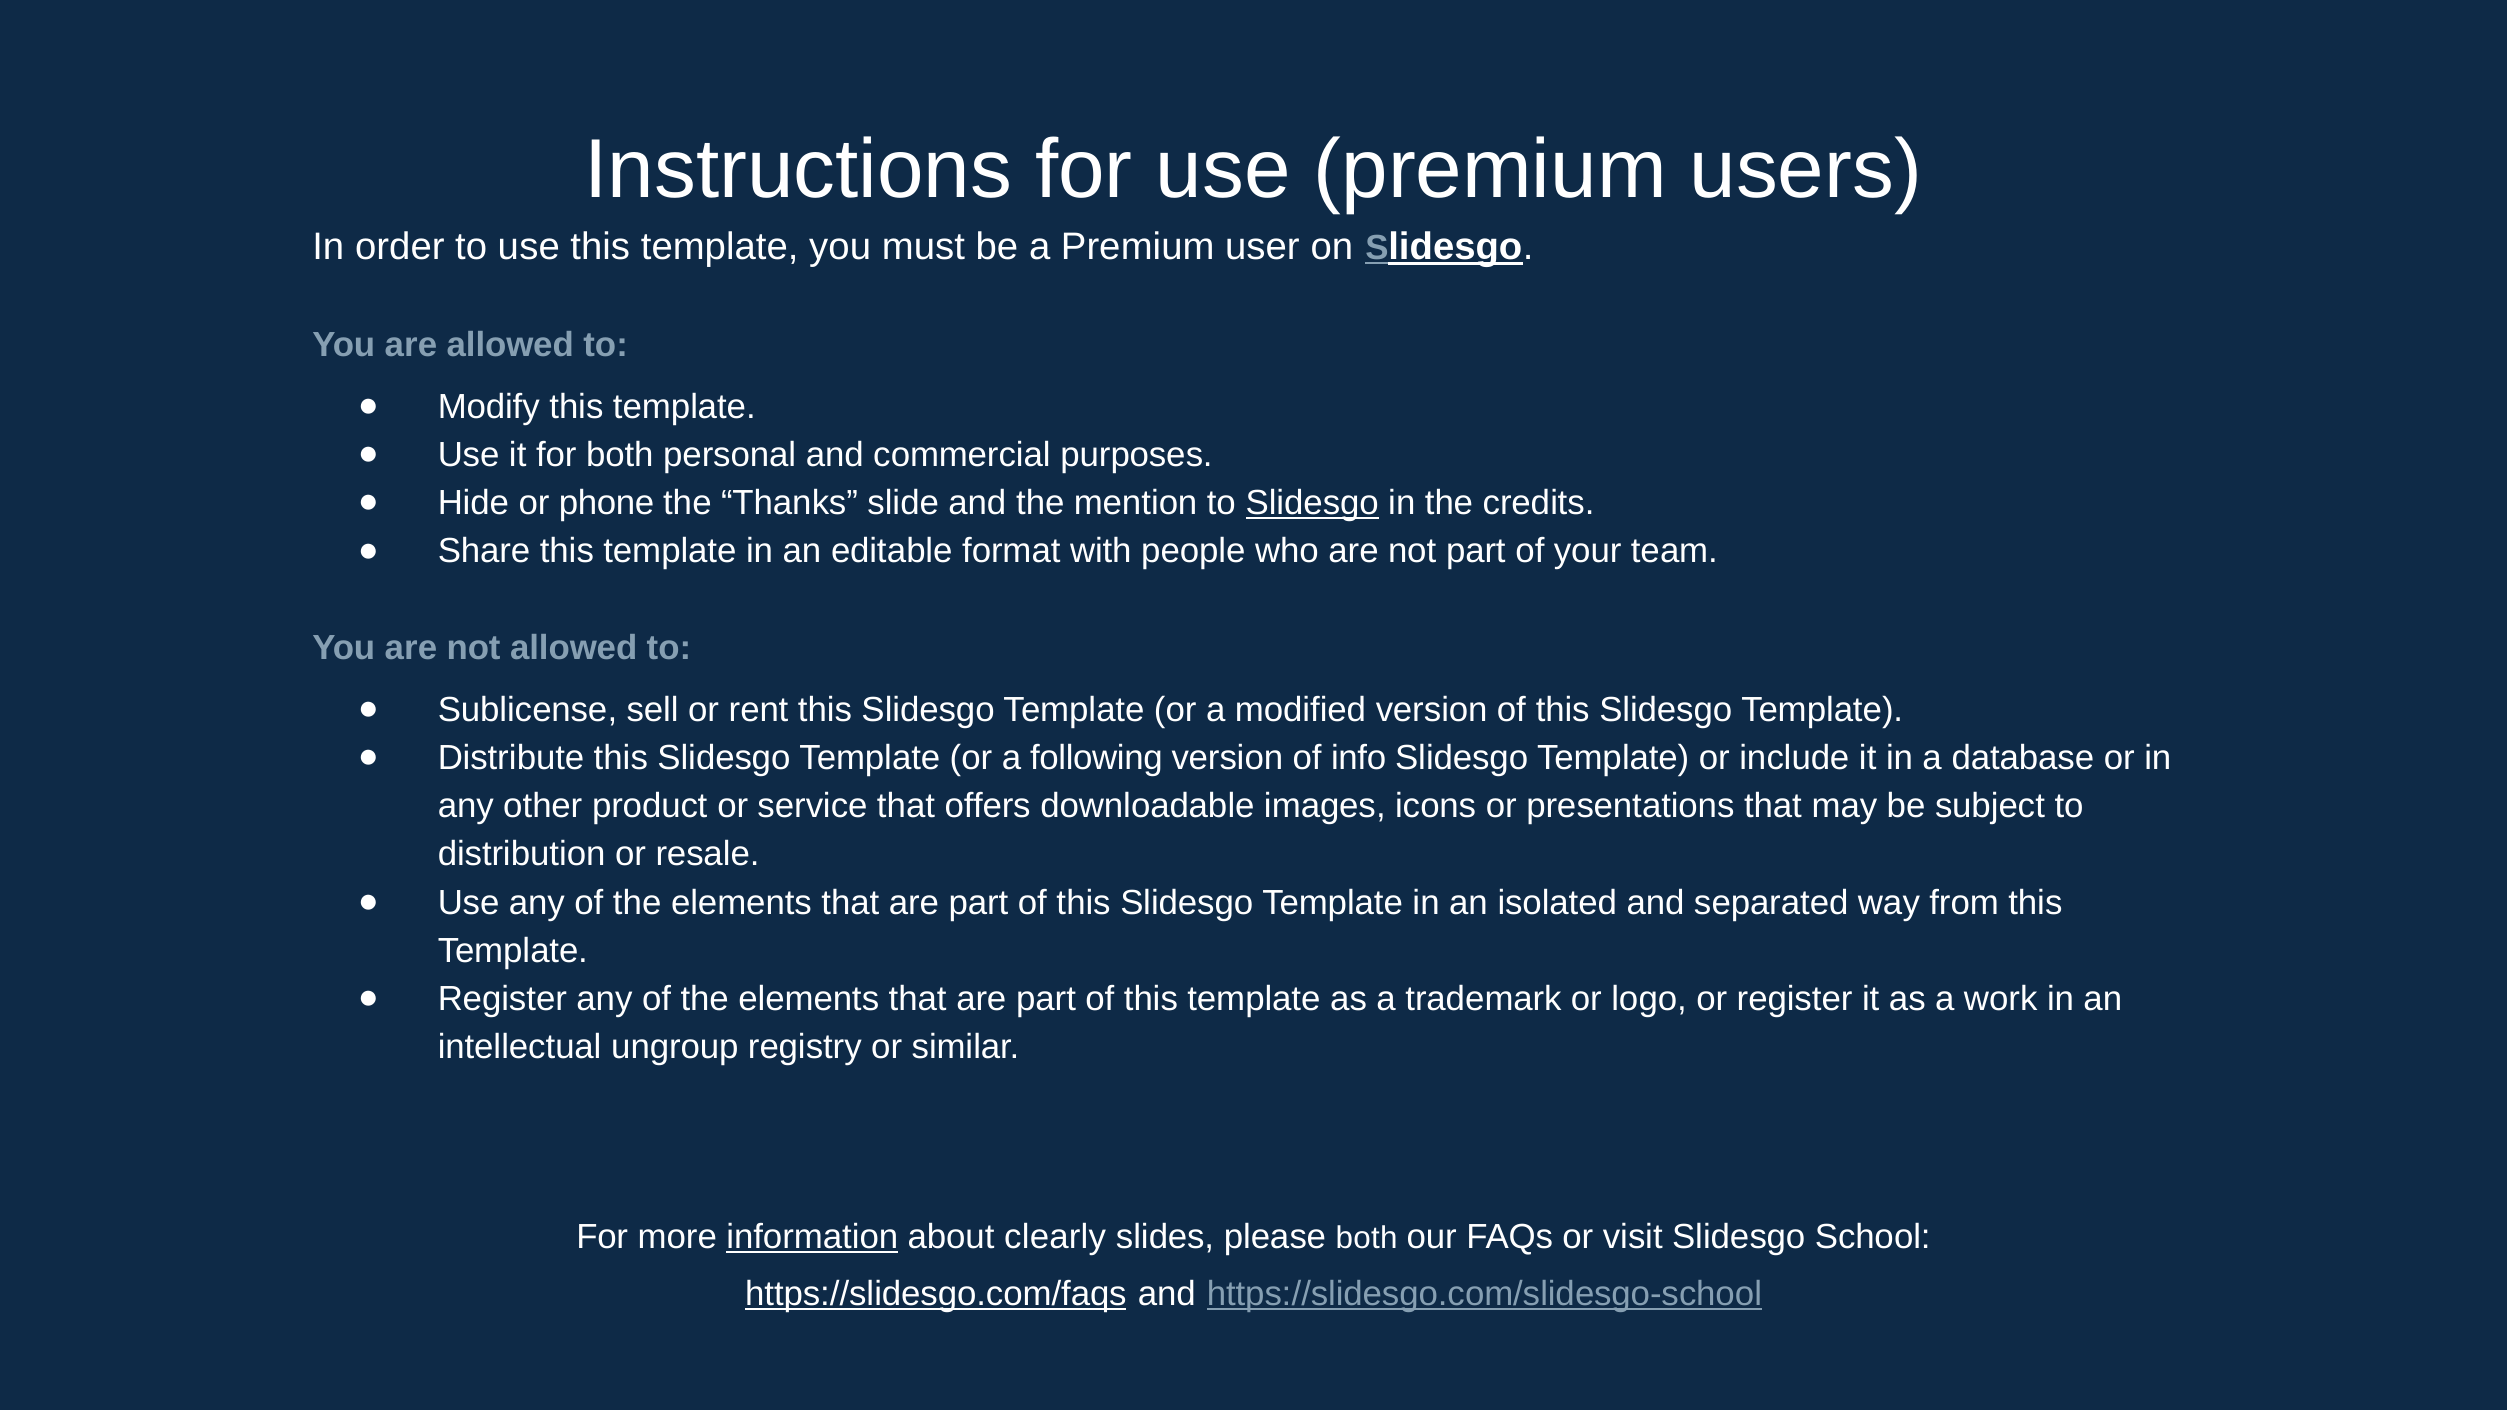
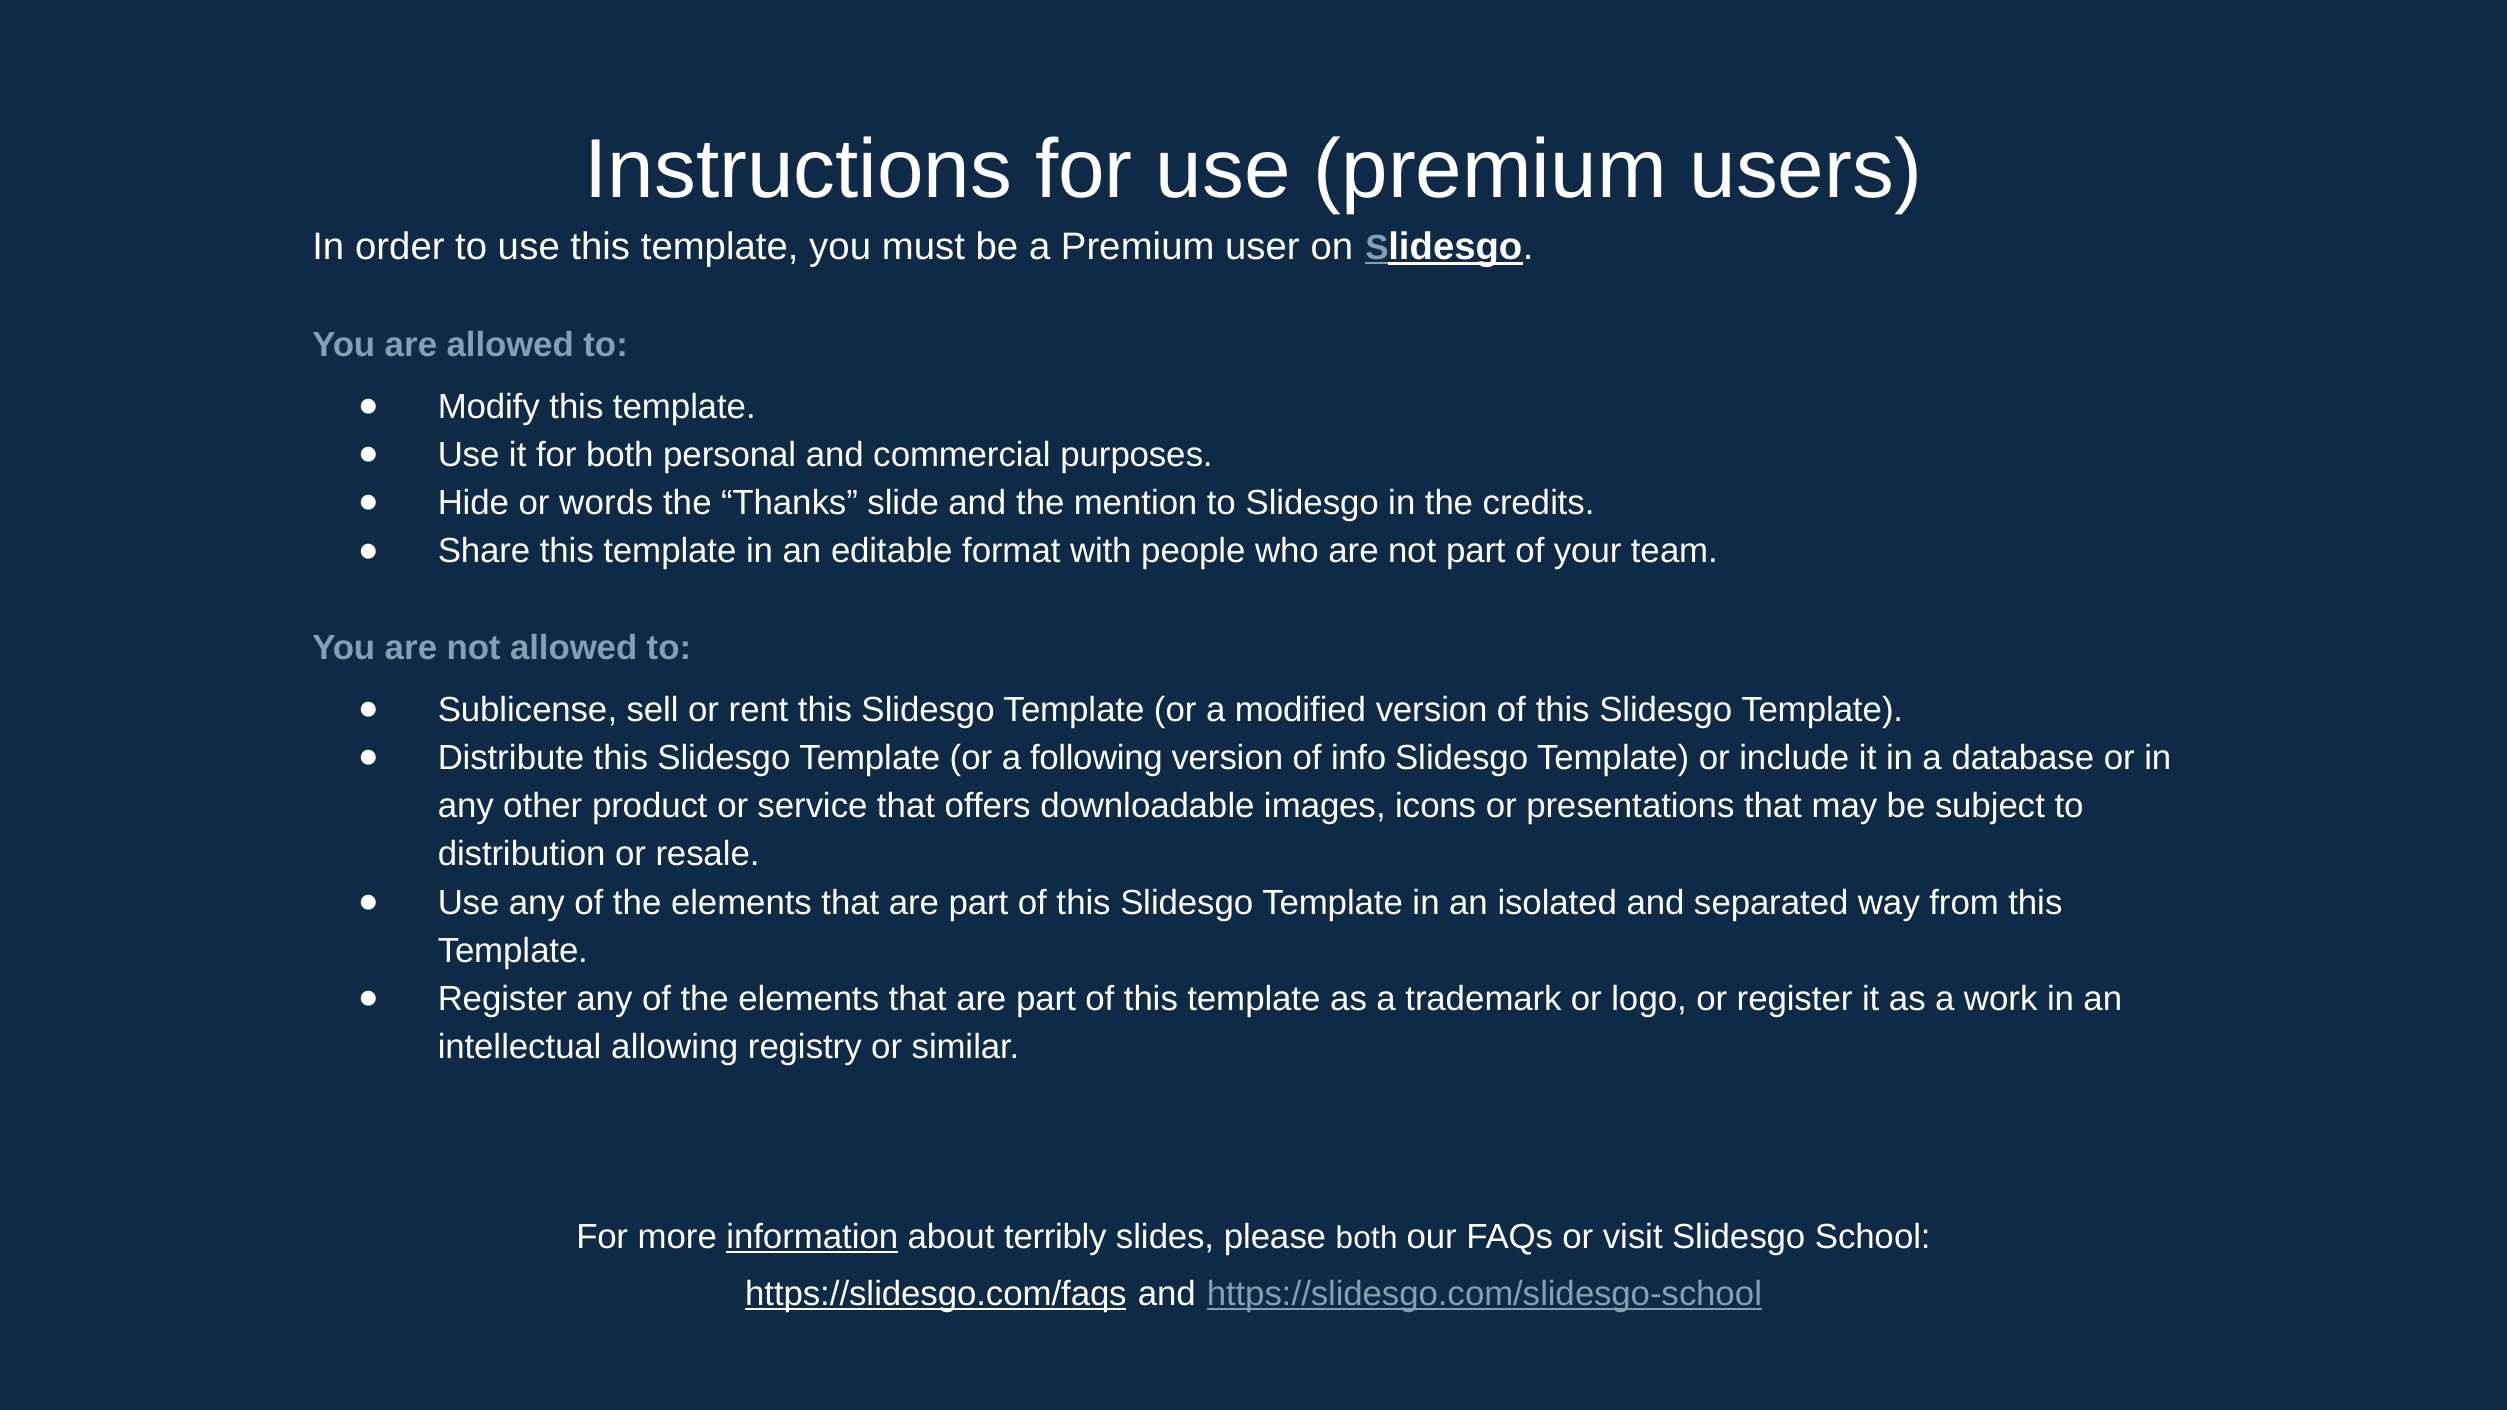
phone: phone -> words (606, 504)
Slidesgo underline: present -> none (1312, 504)
ungroup: ungroup -> allowing (675, 1047)
clearly: clearly -> terribly (1055, 1237)
